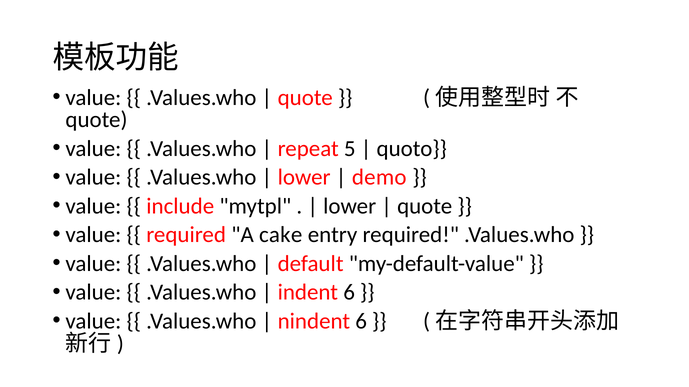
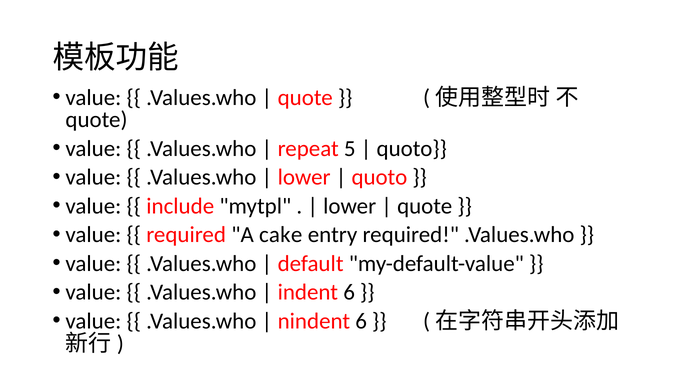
demo: demo -> quoto (379, 178)
